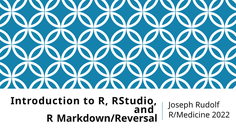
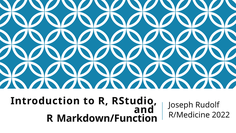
Markdown/Reversal: Markdown/Reversal -> Markdown/Function (107, 118)
